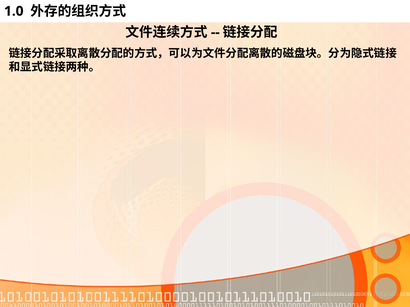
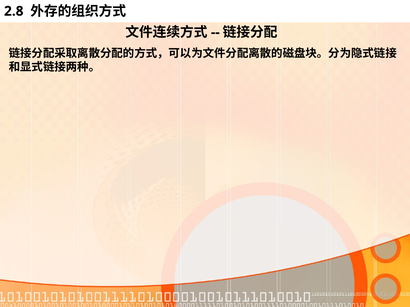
1.0: 1.0 -> 2.8 (14, 11)
